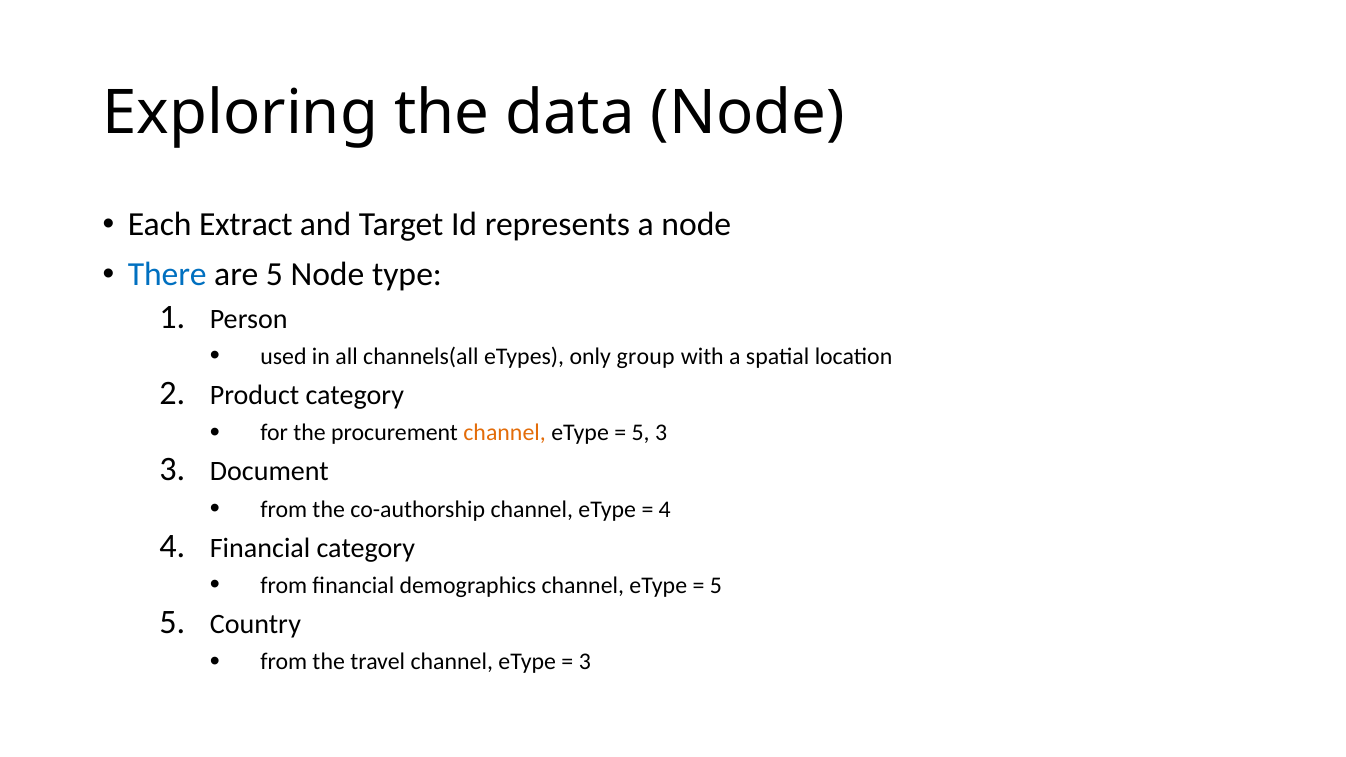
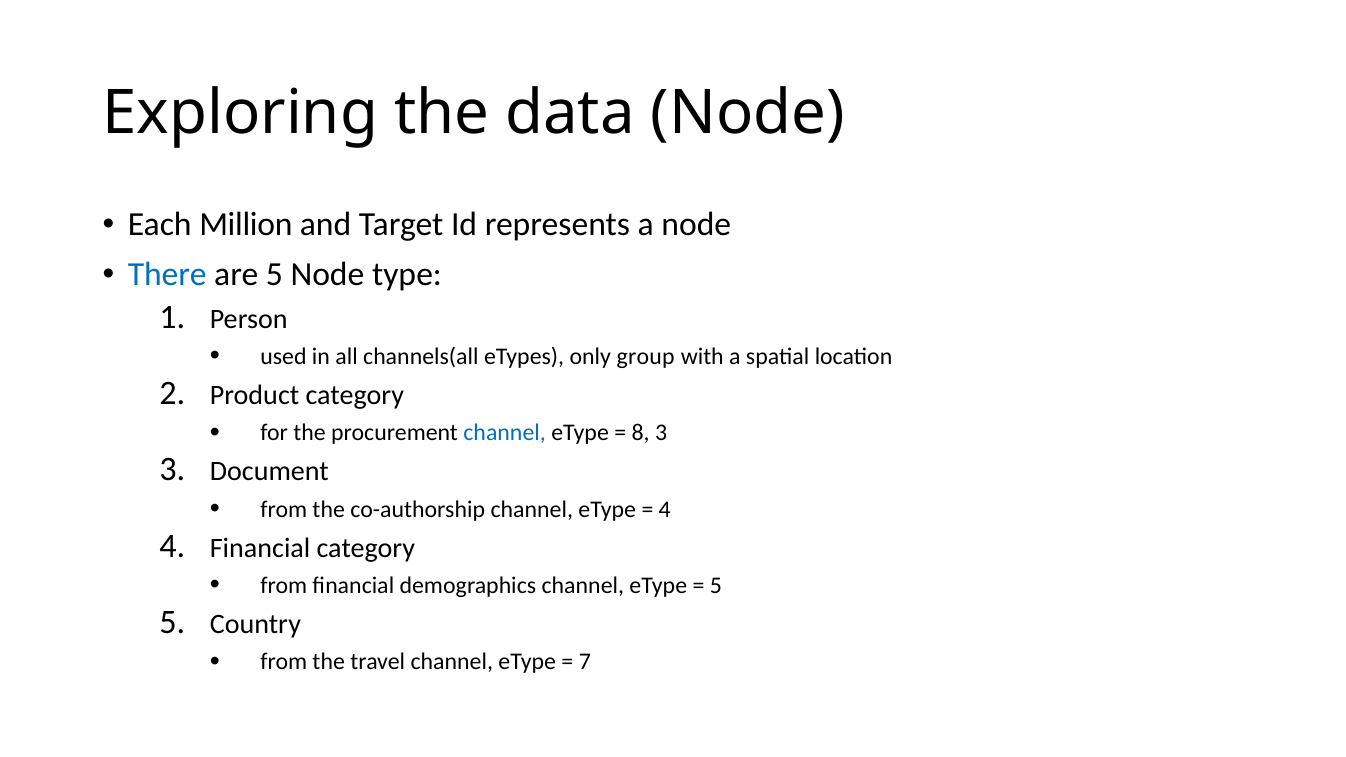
Extract: Extract -> Million (246, 225)
channel colour: orange -> blue (505, 433)
5: 5 -> 8 (641, 433)
3: 3 -> 7 (585, 662)
